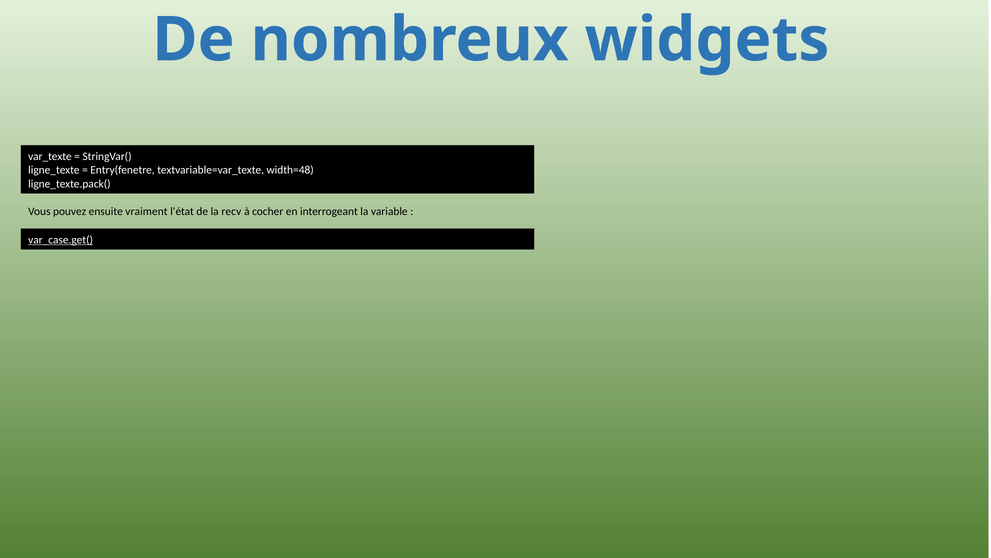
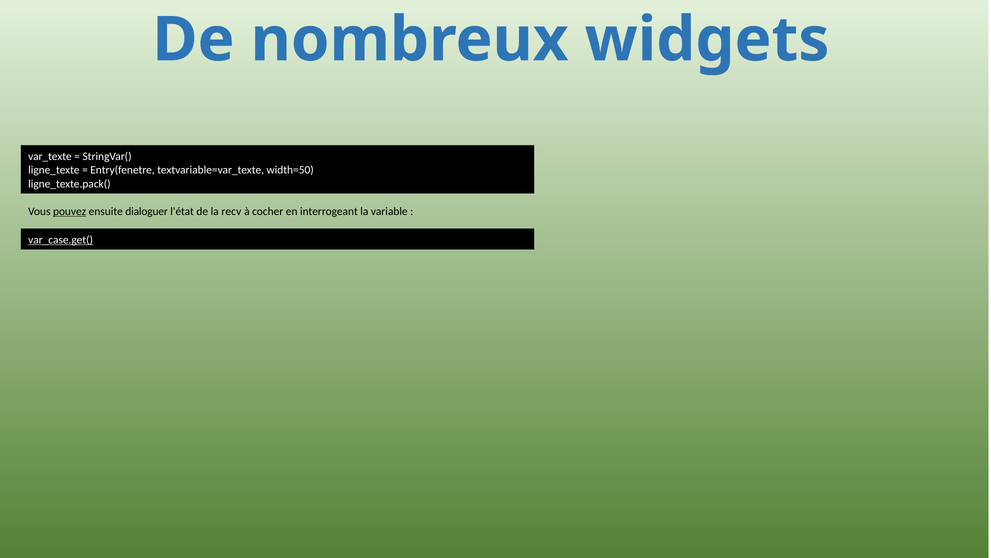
width=48: width=48 -> width=50 (290, 170)
pouvez underline: none -> present (70, 211)
vraiment: vraiment -> dialoguer (147, 211)
